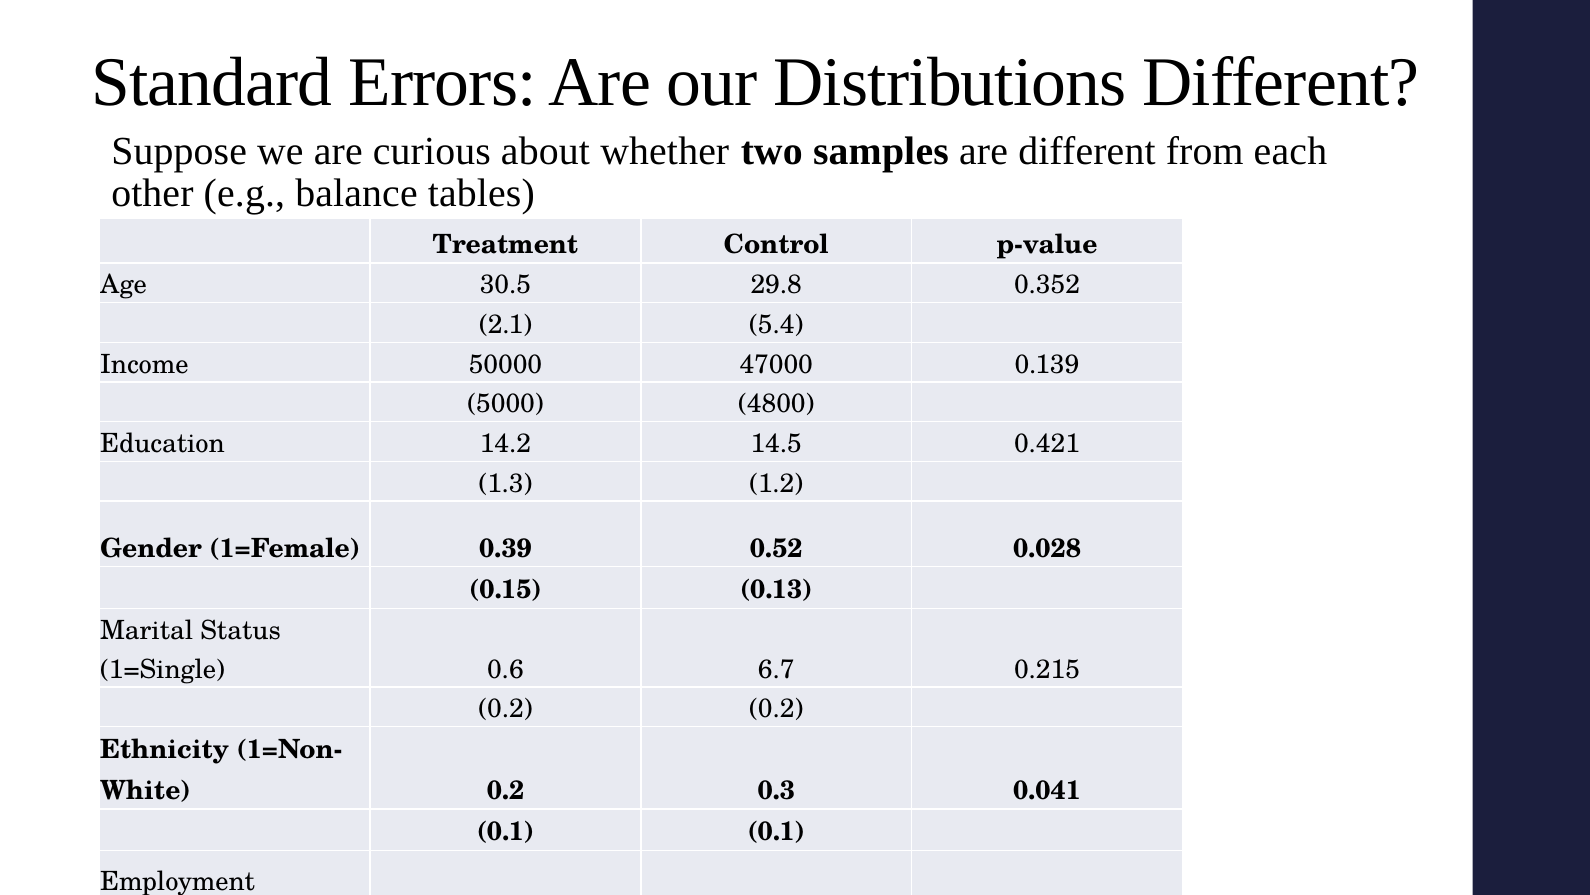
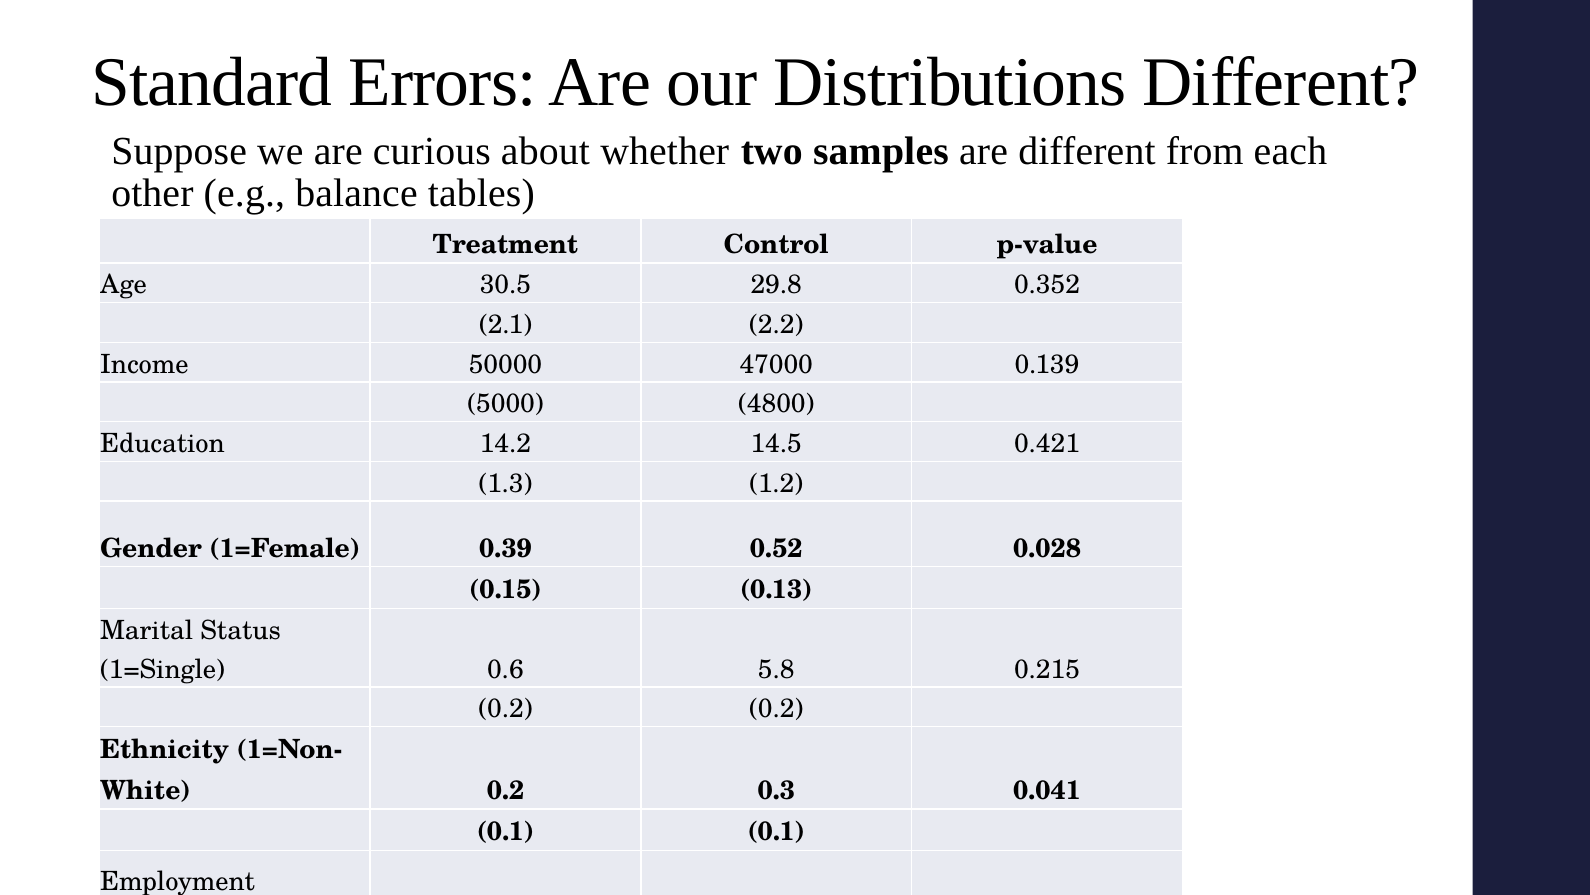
5.4: 5.4 -> 2.2 (776, 325)
6.7: 6.7 -> 5.8 (776, 669)
